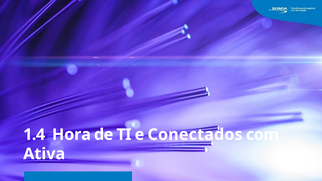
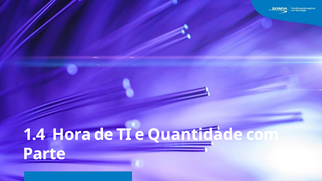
Conectados: Conectados -> Quantidade (195, 135)
Ativa: Ativa -> Parte (44, 154)
